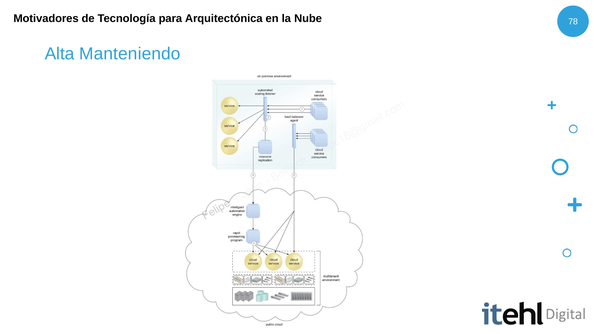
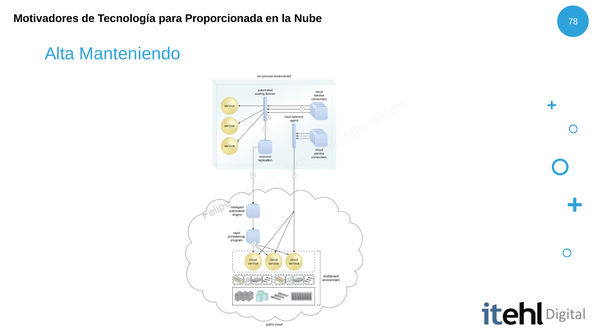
Arquitectónica: Arquitectónica -> Proporcionada (224, 19)
